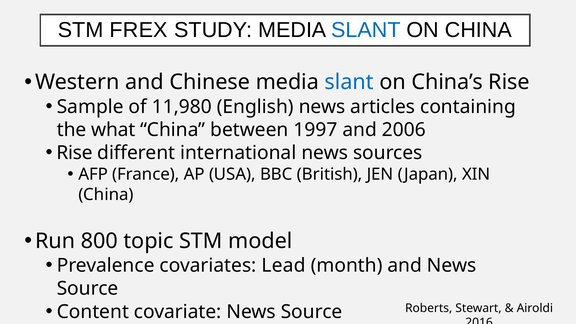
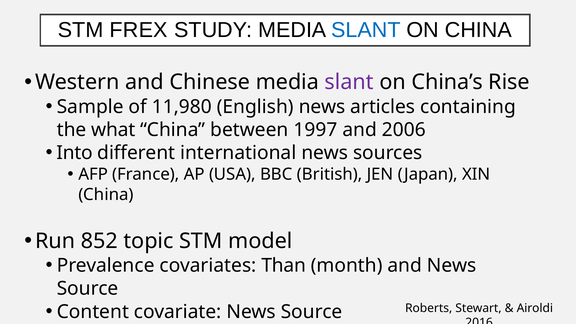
slant colour: blue -> purple (349, 82)
Rise: Rise -> Into (75, 153)
800: 800 -> 852 (99, 241)
Lead: Lead -> Than (284, 266)
